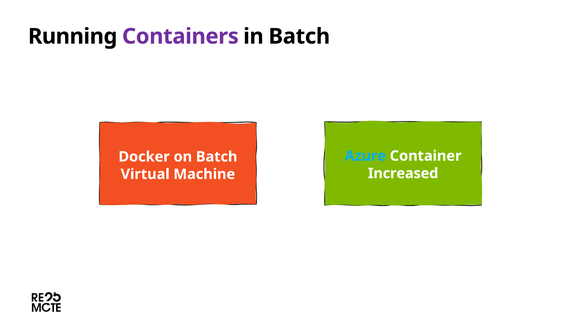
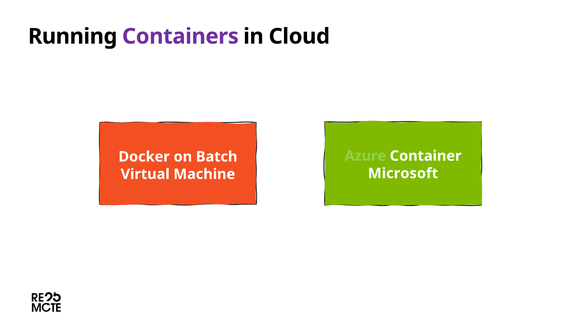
in Batch: Batch -> Cloud (299, 36)
Azure colour: light blue -> light green (365, 156)
Increased: Increased -> Microsoft (403, 173)
